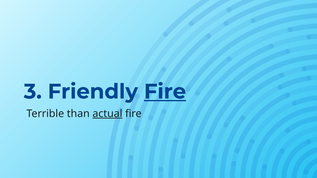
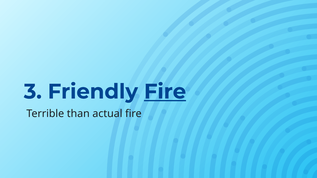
actual underline: present -> none (107, 114)
